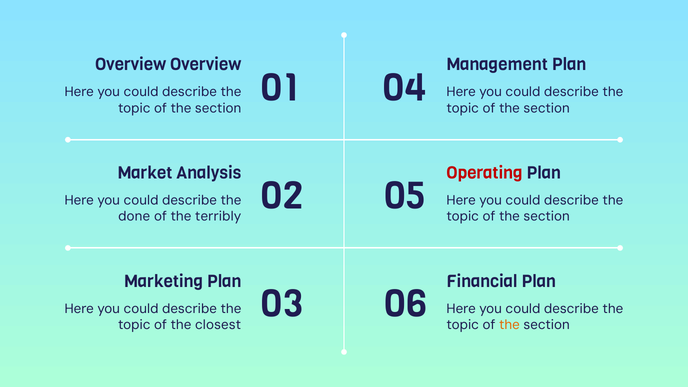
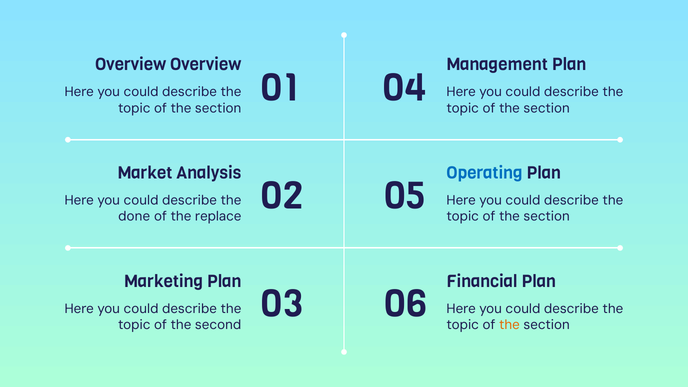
Operating colour: red -> blue (485, 173)
terribly: terribly -> replace (218, 217)
closest: closest -> second (218, 325)
